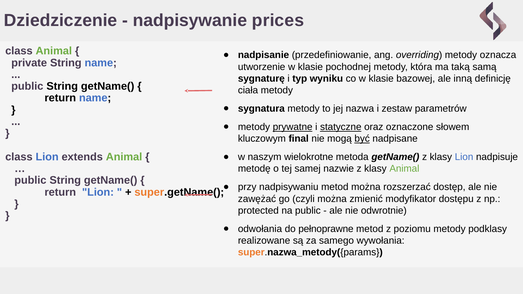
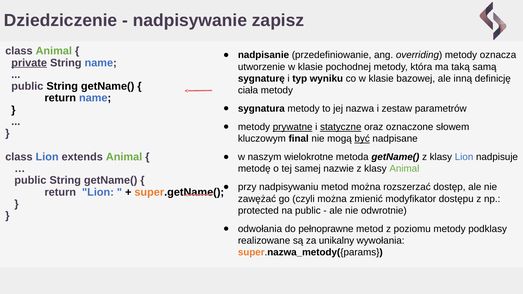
prices: prices -> zapisz (278, 21)
private underline: none -> present (29, 63)
samego: samego -> unikalny (337, 241)
